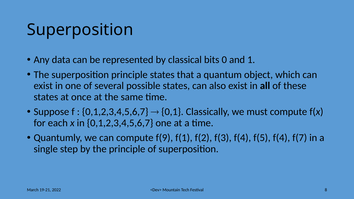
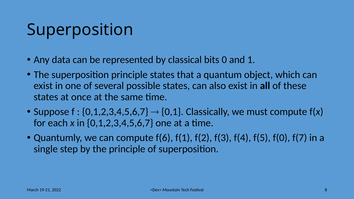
f(9: f(9 -> f(6 (164, 138)
f(5 f(4: f(4 -> f(0 (281, 138)
